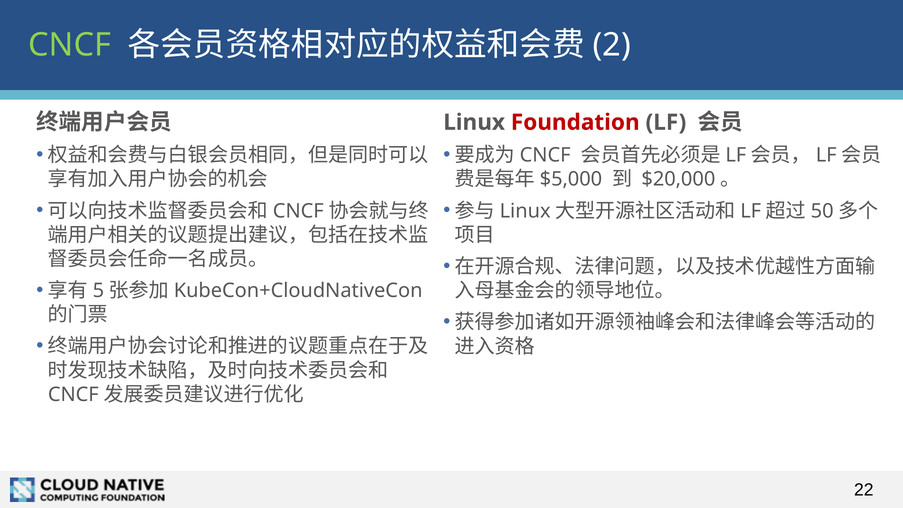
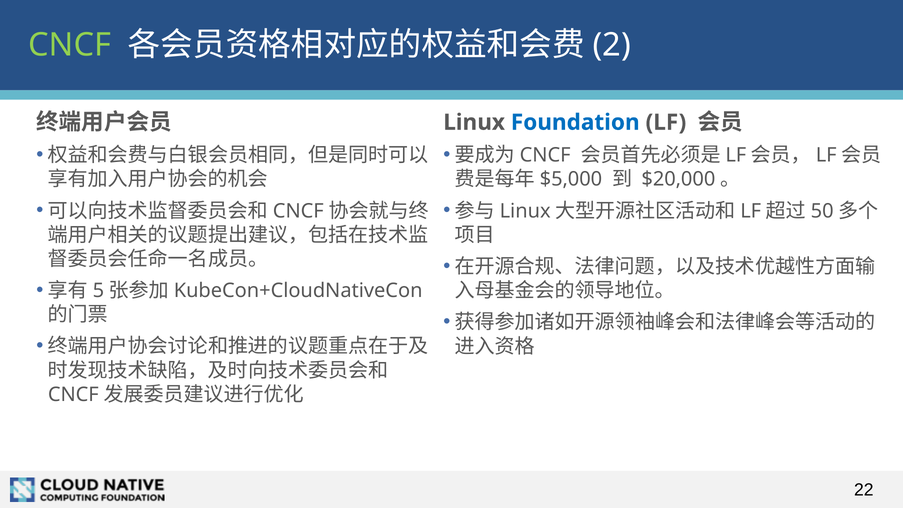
Foundation colour: red -> blue (575, 122)
